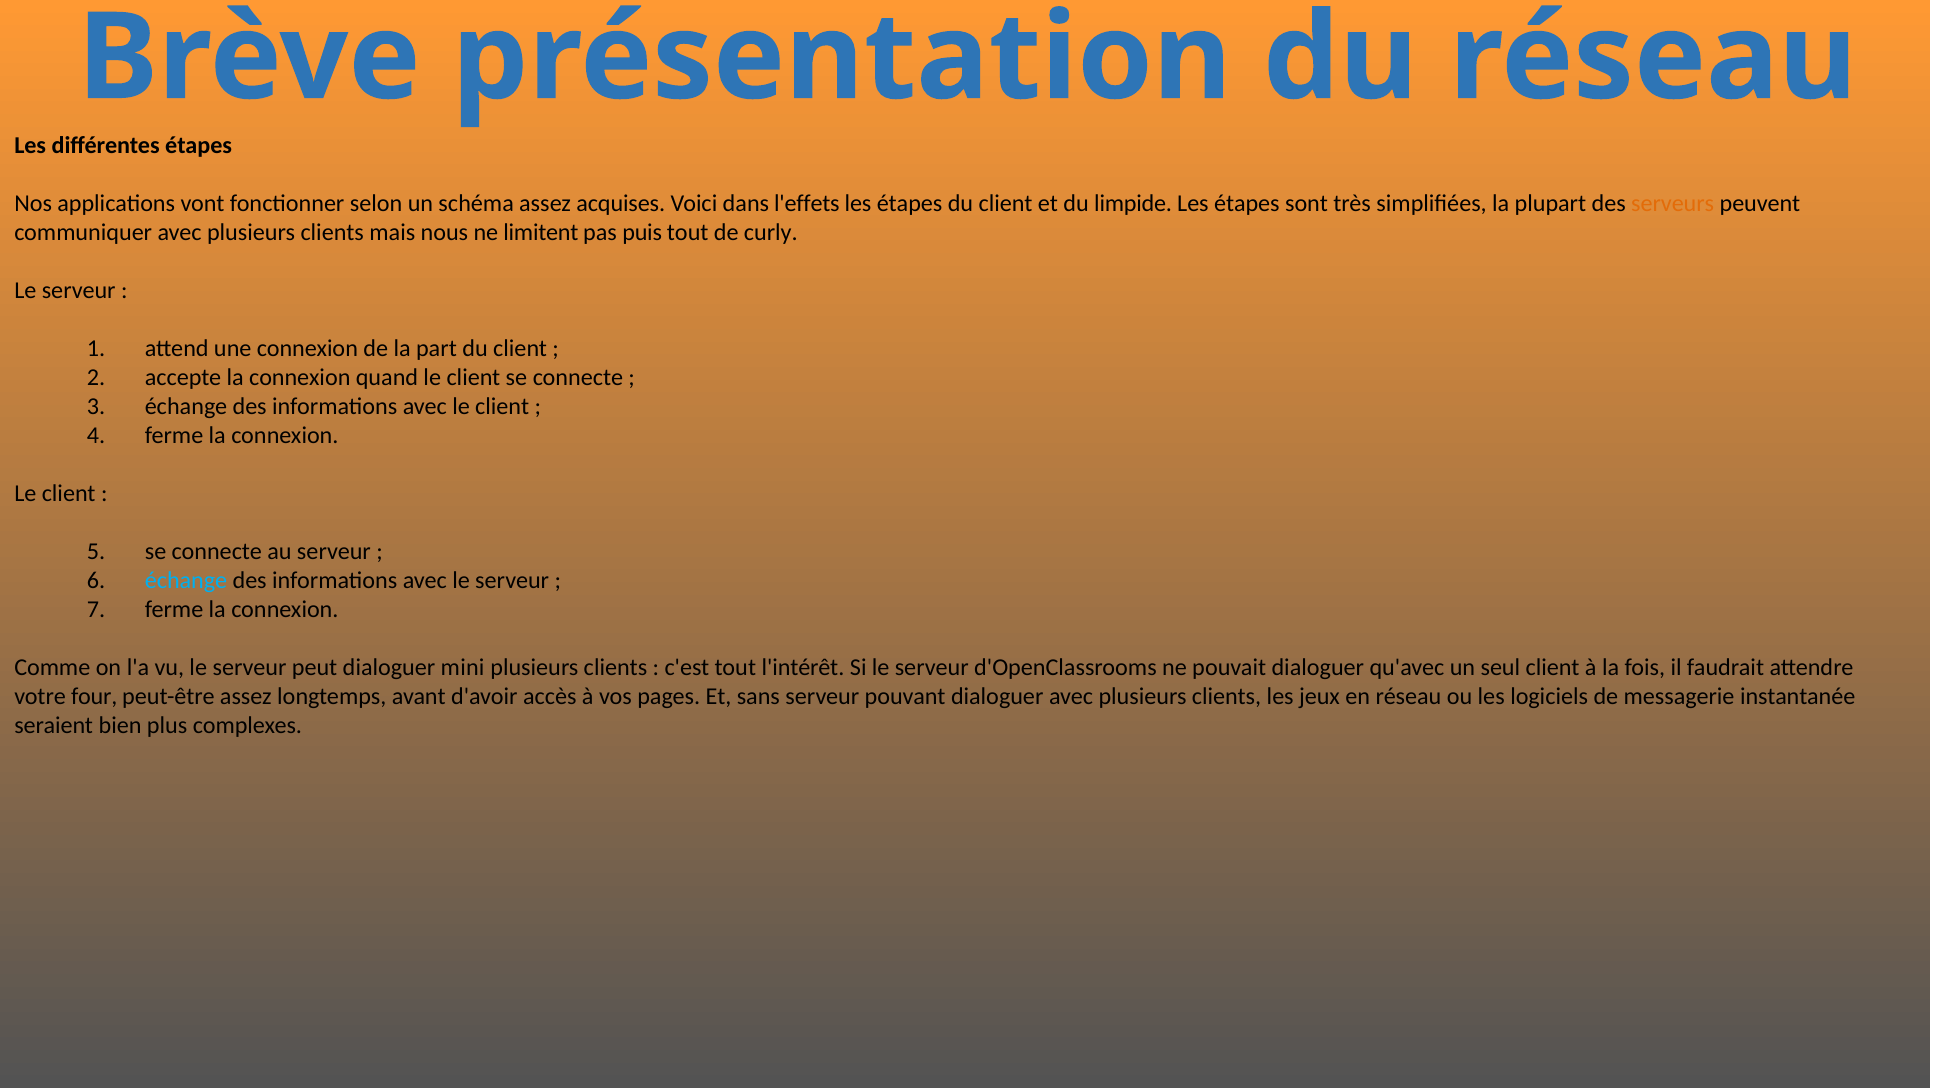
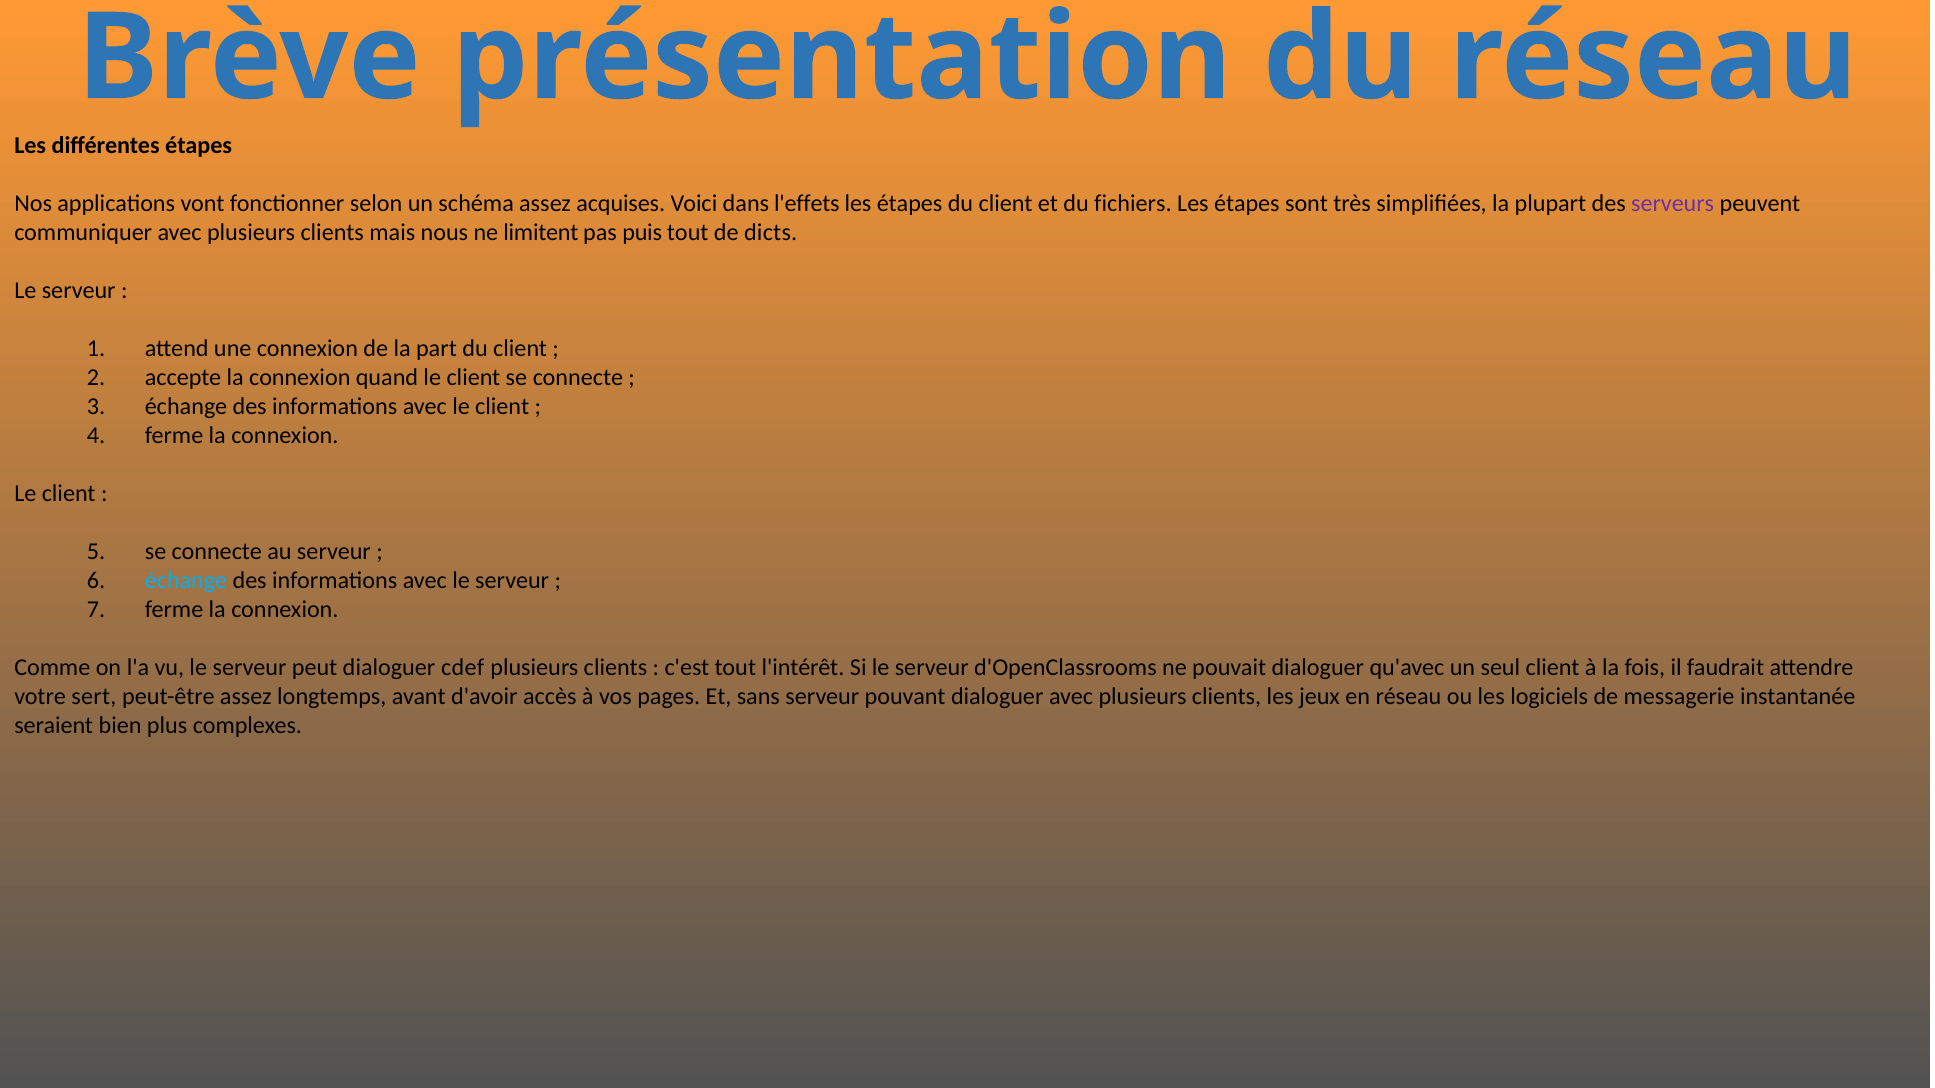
limpide: limpide -> fichiers (1133, 204)
serveurs colour: orange -> purple (1673, 204)
curly: curly -> dicts (771, 233)
mini: mini -> cdef (463, 668)
four: four -> sert (94, 697)
